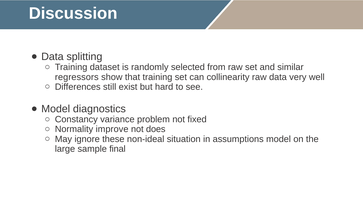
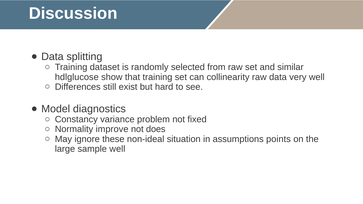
regressors: regressors -> hdlglucose (77, 77)
assumptions model: model -> points (278, 139)
sample final: final -> well (117, 149)
